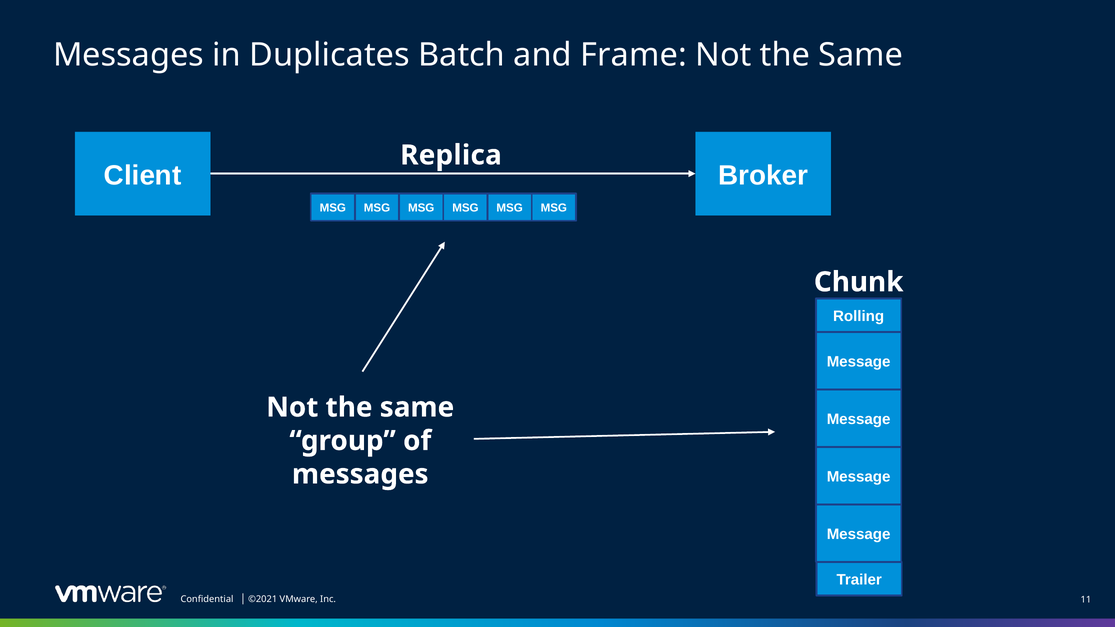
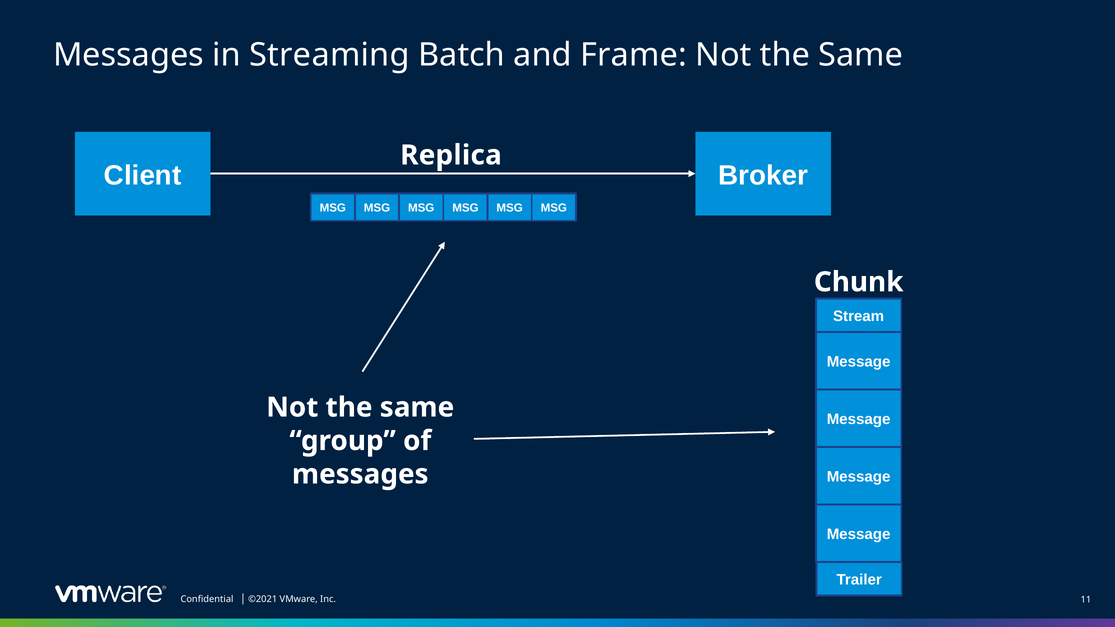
Duplicates: Duplicates -> Streaming (329, 55)
Rolling: Rolling -> Stream (859, 316)
